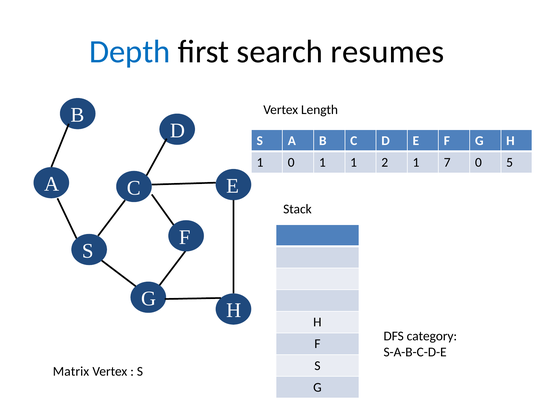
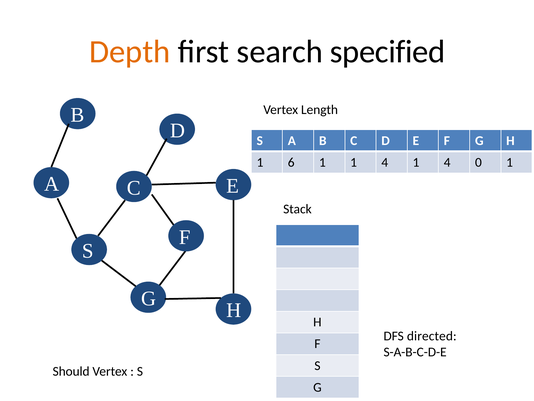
Depth colour: blue -> orange (130, 52)
resumes: resumes -> specified (388, 52)
1 0: 0 -> 6 (291, 162)
1 1 2: 2 -> 4 (385, 162)
7: 7 -> 4 (447, 162)
0 5: 5 -> 1 (510, 162)
category: category -> directed (432, 336)
Matrix: Matrix -> Should (71, 371)
